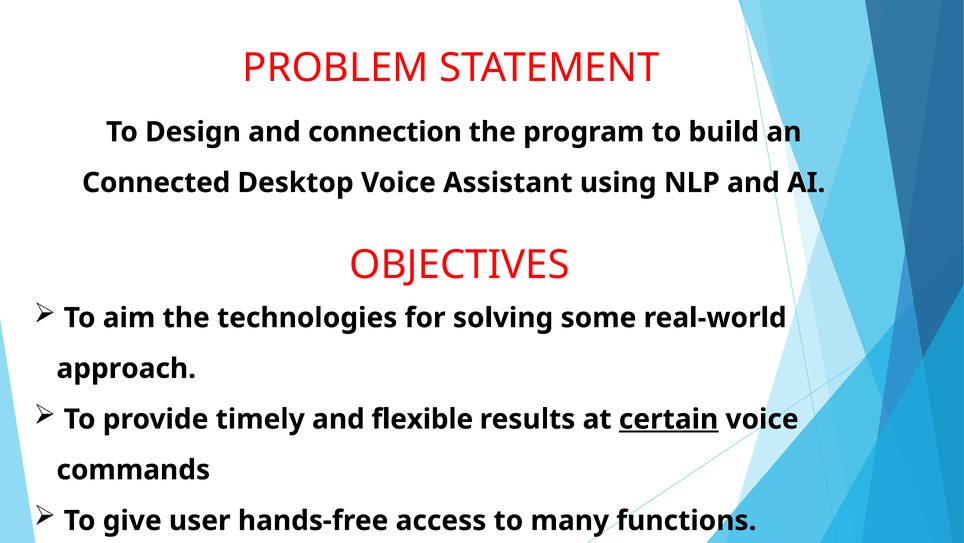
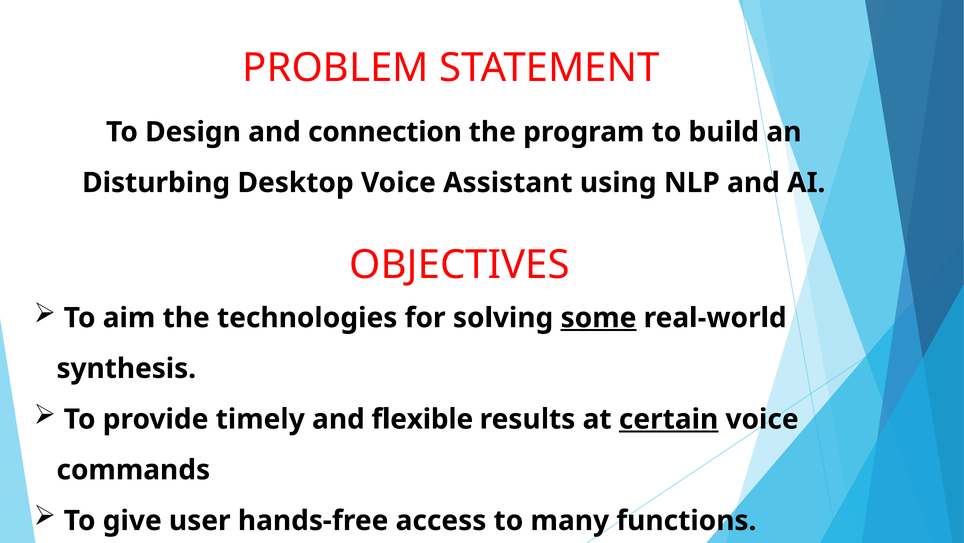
Connected: Connected -> Disturbing (156, 182)
some underline: none -> present (598, 317)
approach: approach -> synthesis (126, 368)
